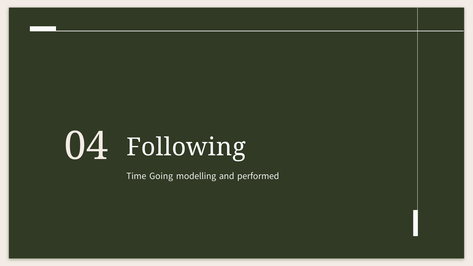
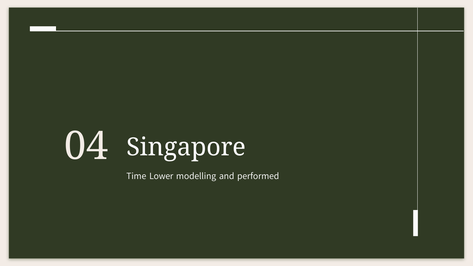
Following: Following -> Singapore (186, 147)
Going: Going -> Lower (161, 176)
